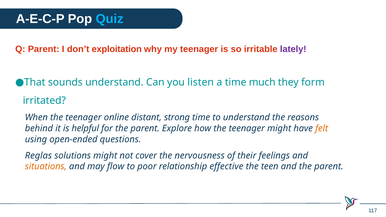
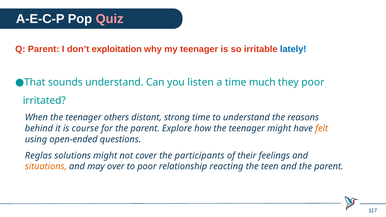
Quiz colour: light blue -> pink (110, 19)
lately colour: purple -> blue (293, 49)
they form: form -> poor (313, 82)
online: online -> others (116, 117)
helpful: helpful -> course (85, 128)
nervousness: nervousness -> participants (200, 156)
flow: flow -> over (116, 167)
effective: effective -> reacting (226, 167)
